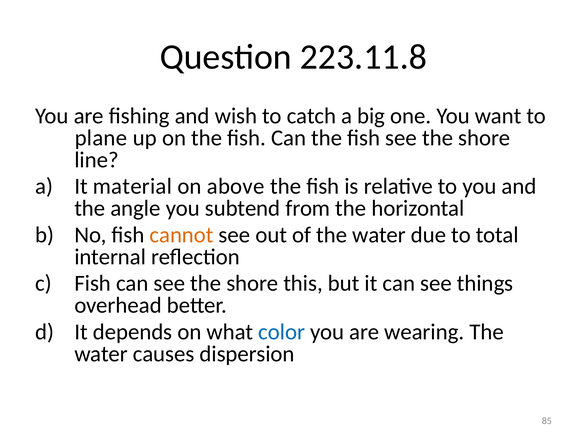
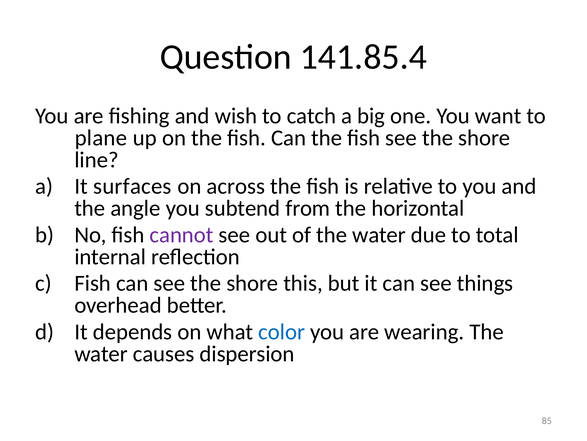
223.11.8: 223.11.8 -> 141.85.4 (363, 57)
material: material -> surfaces (132, 186)
above: above -> across (236, 186)
cannot colour: orange -> purple (182, 234)
